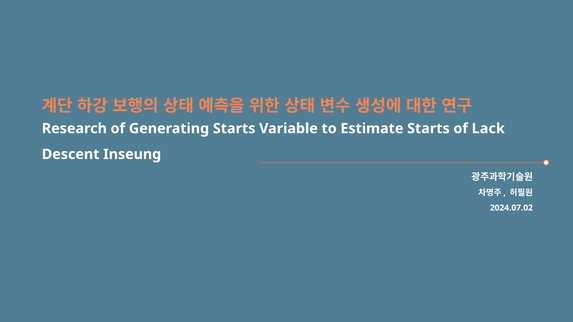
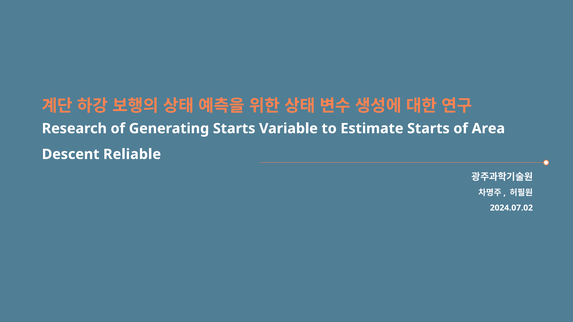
Lack: Lack -> Area (488, 129)
Inseung: Inseung -> Reliable (132, 154)
